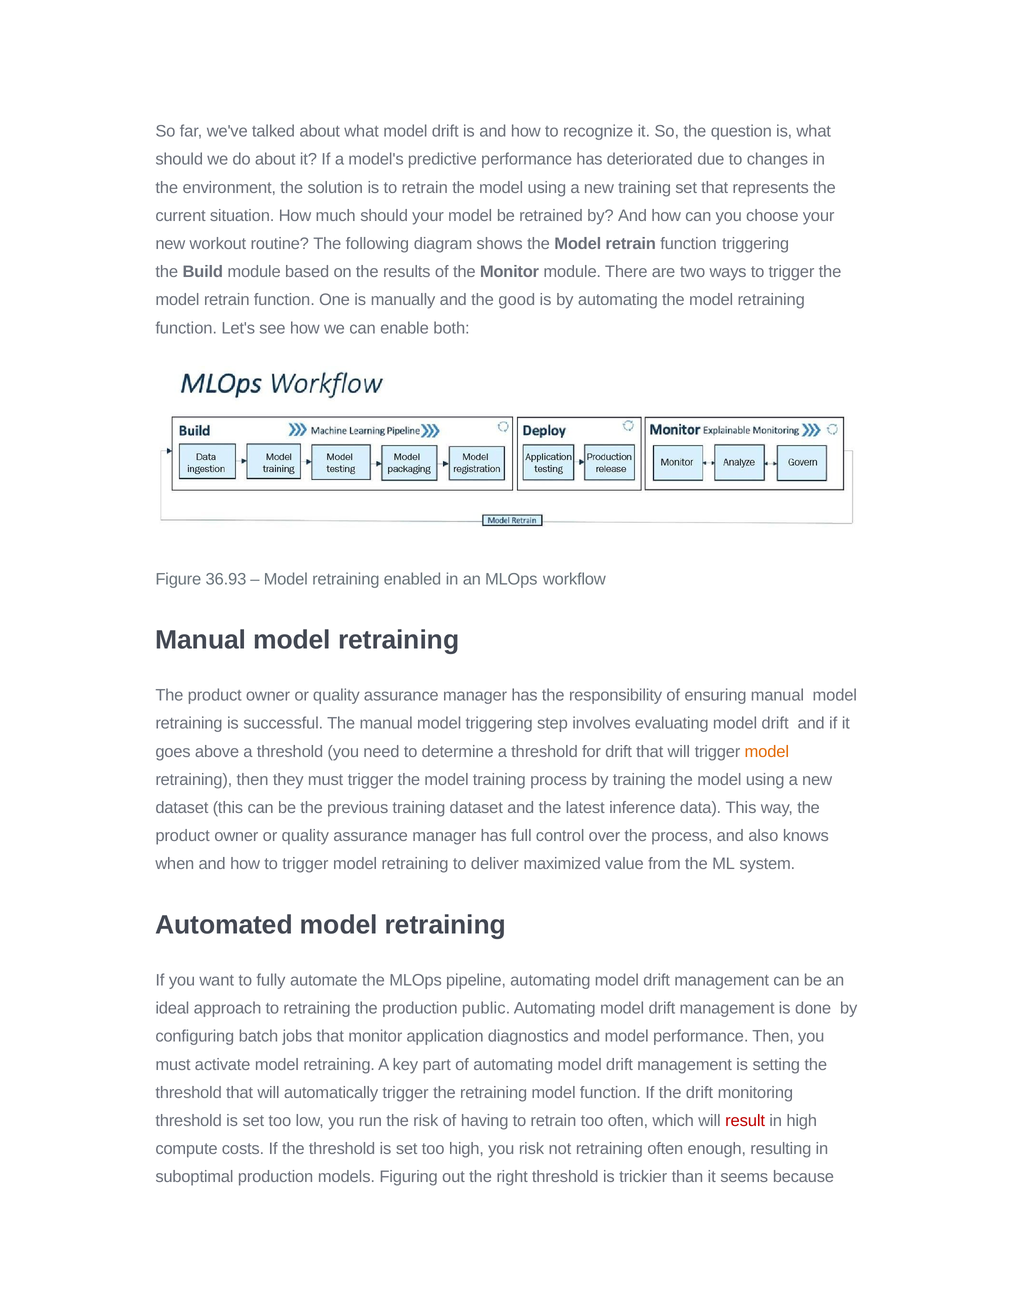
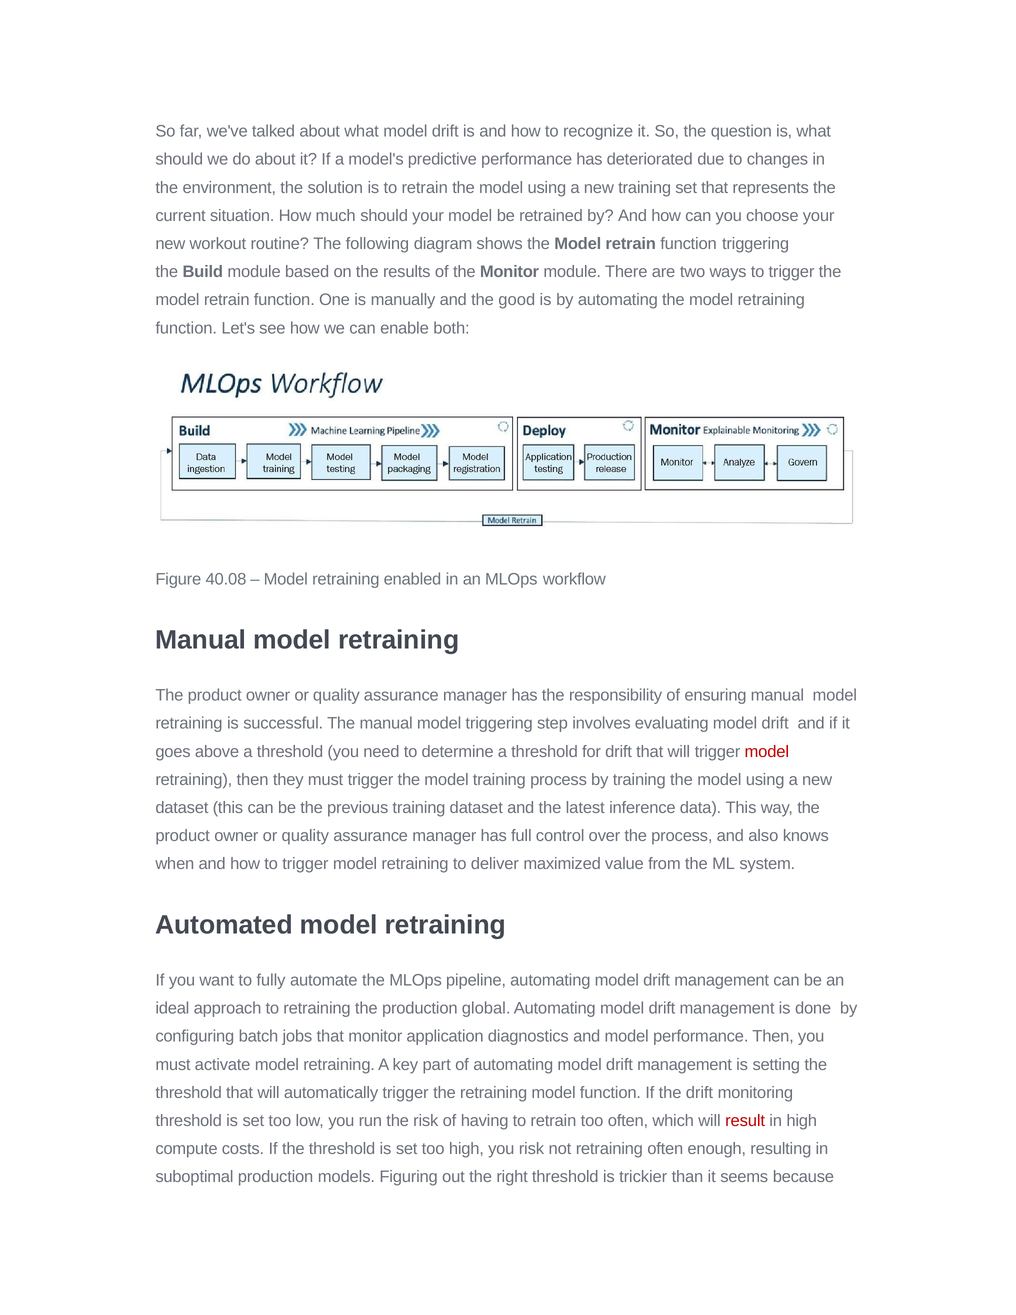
36.93: 36.93 -> 40.08 (226, 579)
model colour: orange -> red (767, 751)
public: public -> global (486, 1008)
